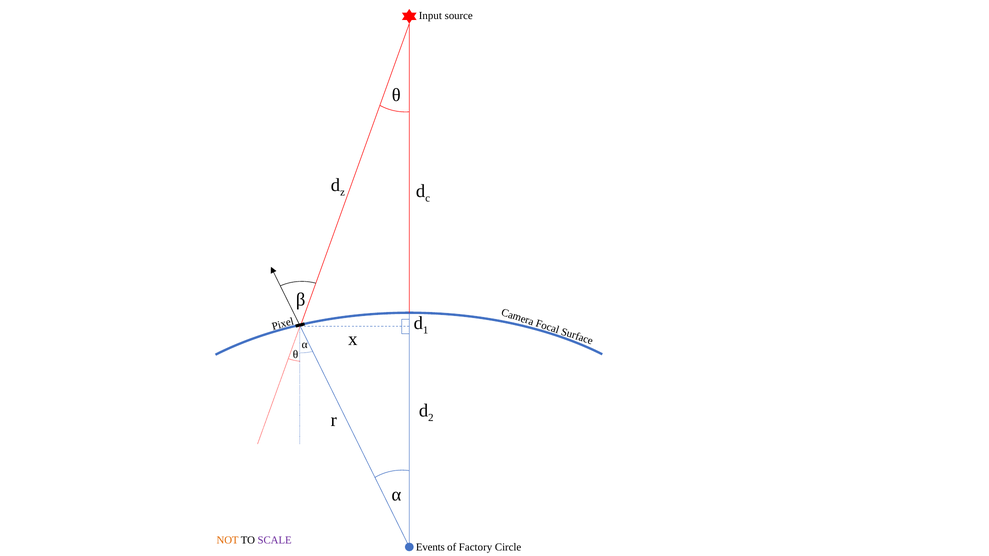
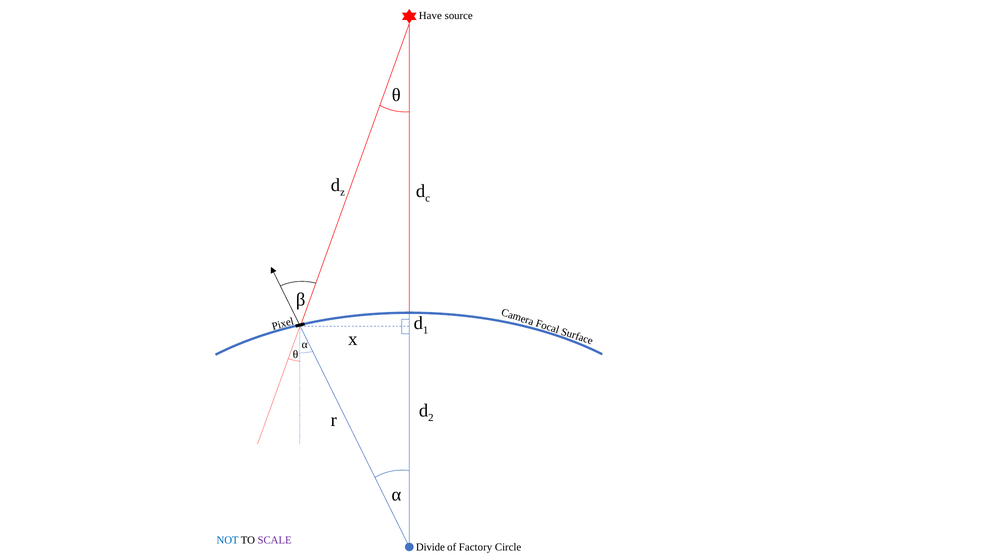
Input: Input -> Have (430, 16)
NOT colour: orange -> blue (228, 540)
Events: Events -> Divide (430, 547)
